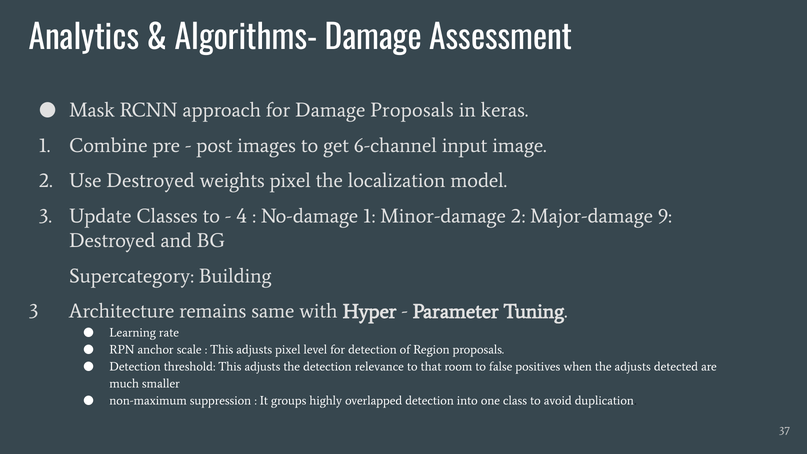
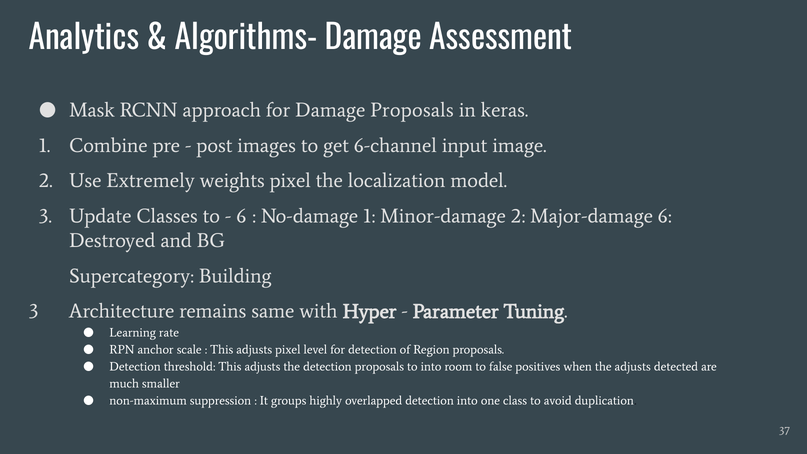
Use Destroyed: Destroyed -> Extremely (150, 181)
4: 4 -> 6 (242, 216)
Major-damage 9: 9 -> 6 (665, 216)
detection relevance: relevance -> proposals (379, 366)
to that: that -> into (431, 366)
